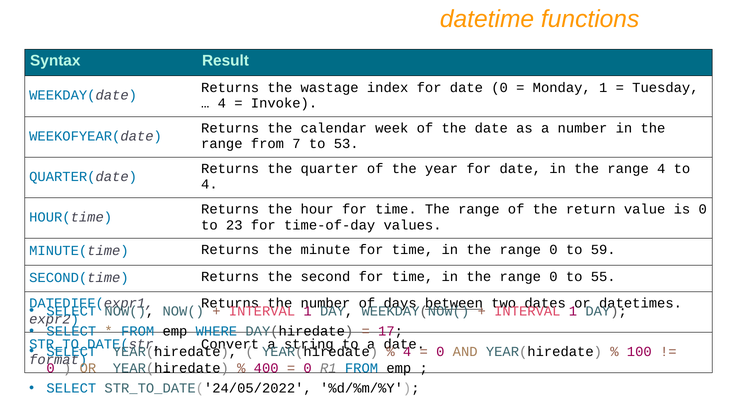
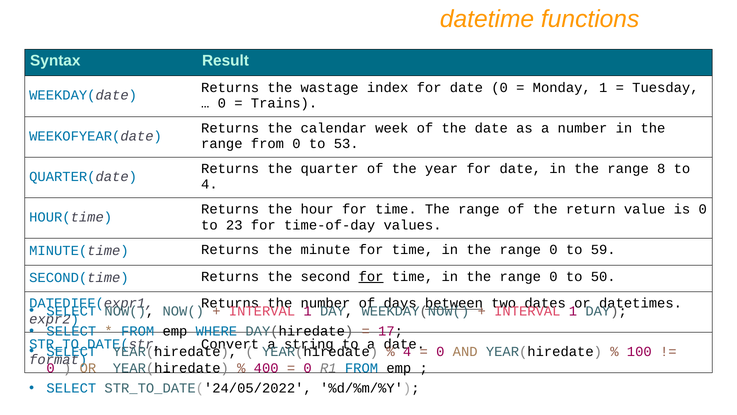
4: 4 -> 0 (222, 103)
Invoke: Invoke -> Trains (284, 103)
from 7: 7 -> 0 (296, 144)
range 4: 4 -> 8 (661, 169)
for underline: none -> present (371, 276)
55: 55 -> 50 (603, 276)
